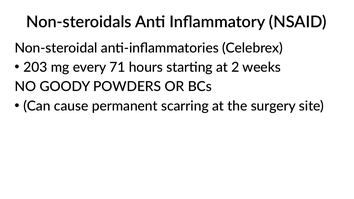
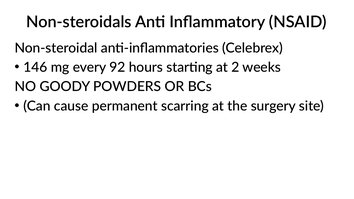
203: 203 -> 146 (35, 67)
71: 71 -> 92 (117, 67)
